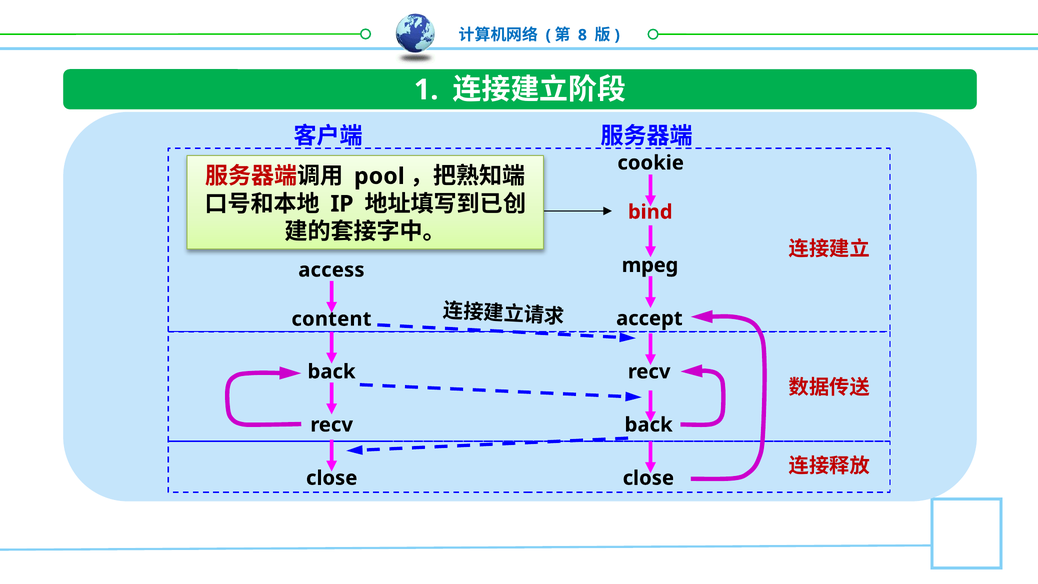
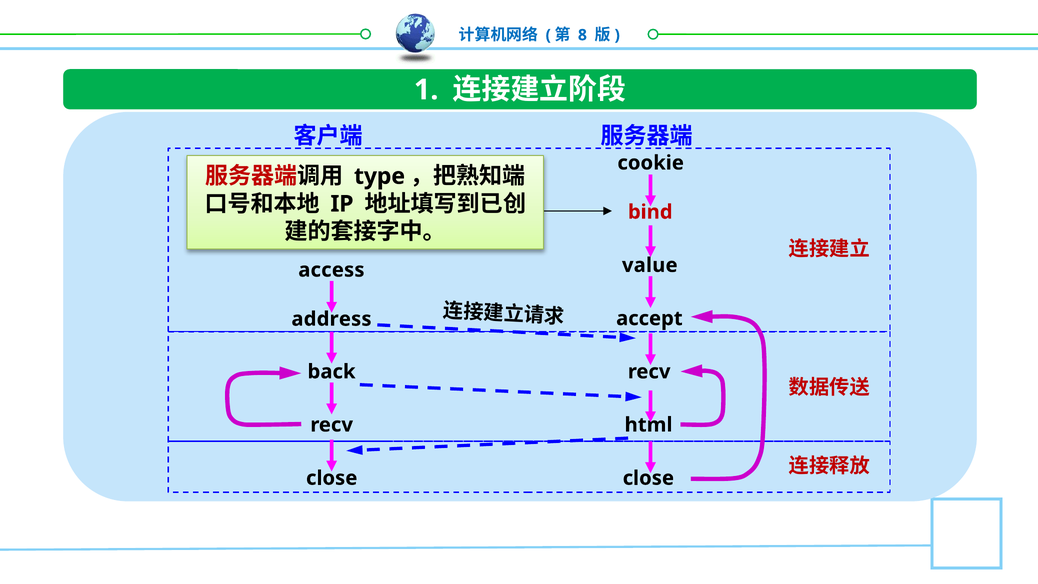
pool: pool -> type (380, 176)
mpeg: mpeg -> value (650, 265)
content: content -> address (331, 319)
back: back -> html (649, 425)
